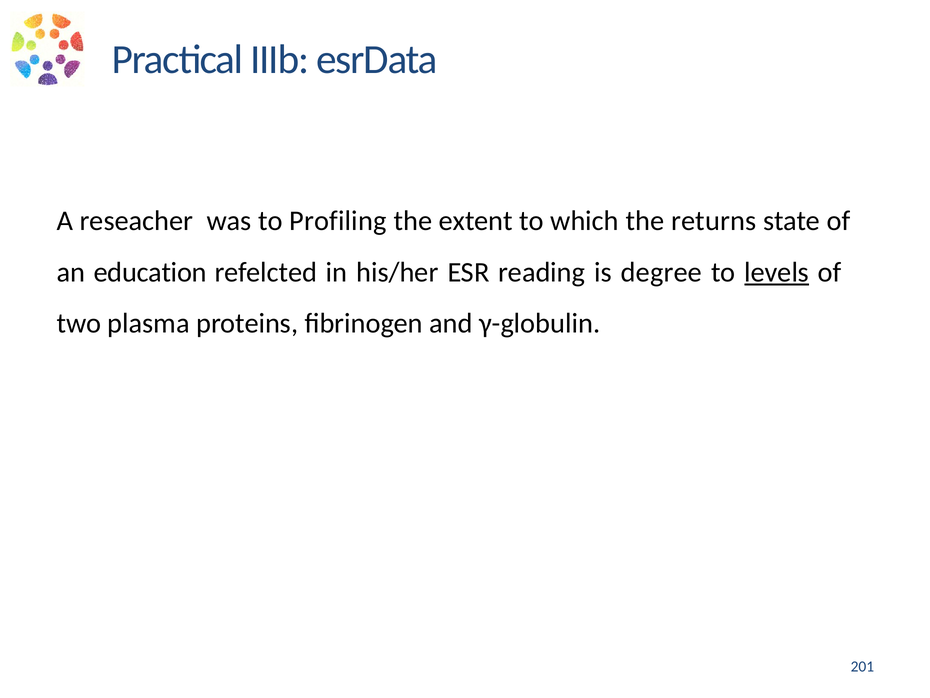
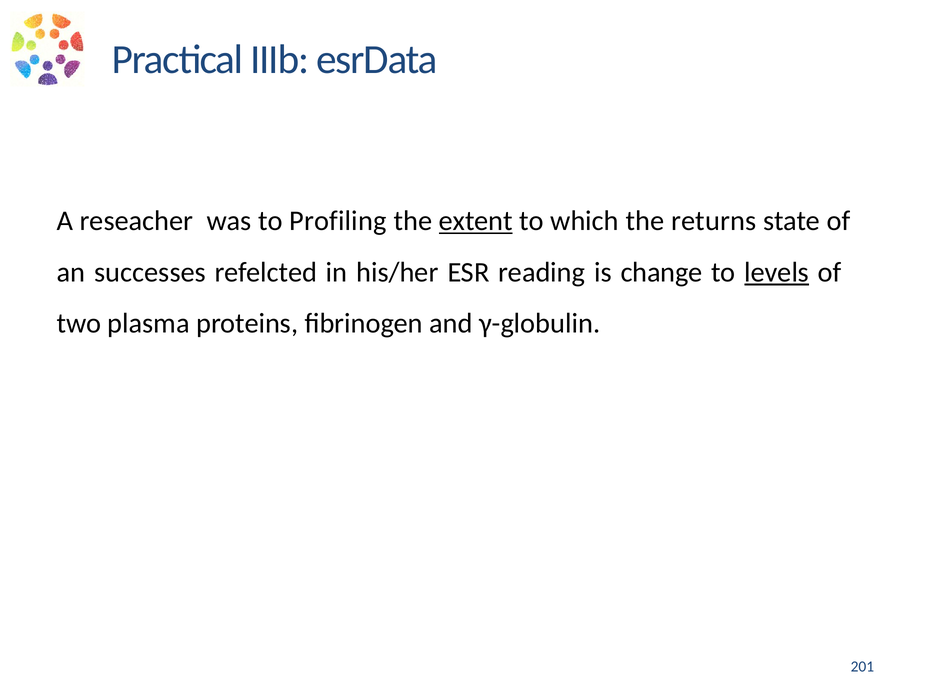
extent underline: none -> present (476, 221)
education: education -> successes (150, 272)
degree: degree -> change (662, 272)
